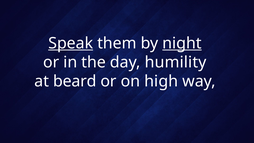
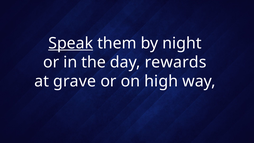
night underline: present -> none (182, 43)
humility: humility -> rewards (176, 62)
beard: beard -> grave (75, 81)
